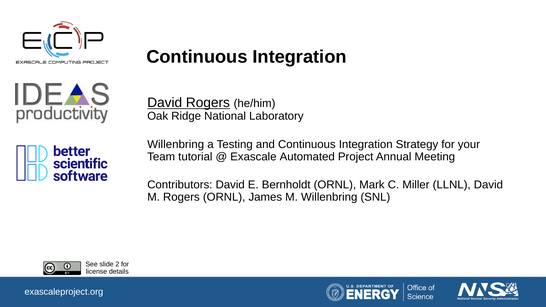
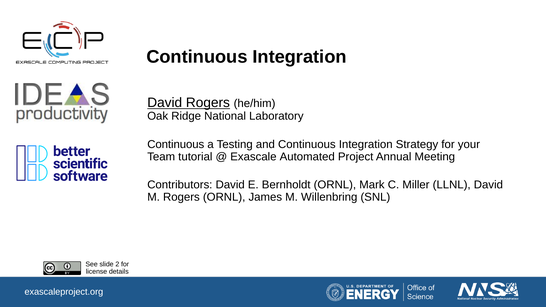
Willenbring: Willenbring -> Continuous (176, 145)
